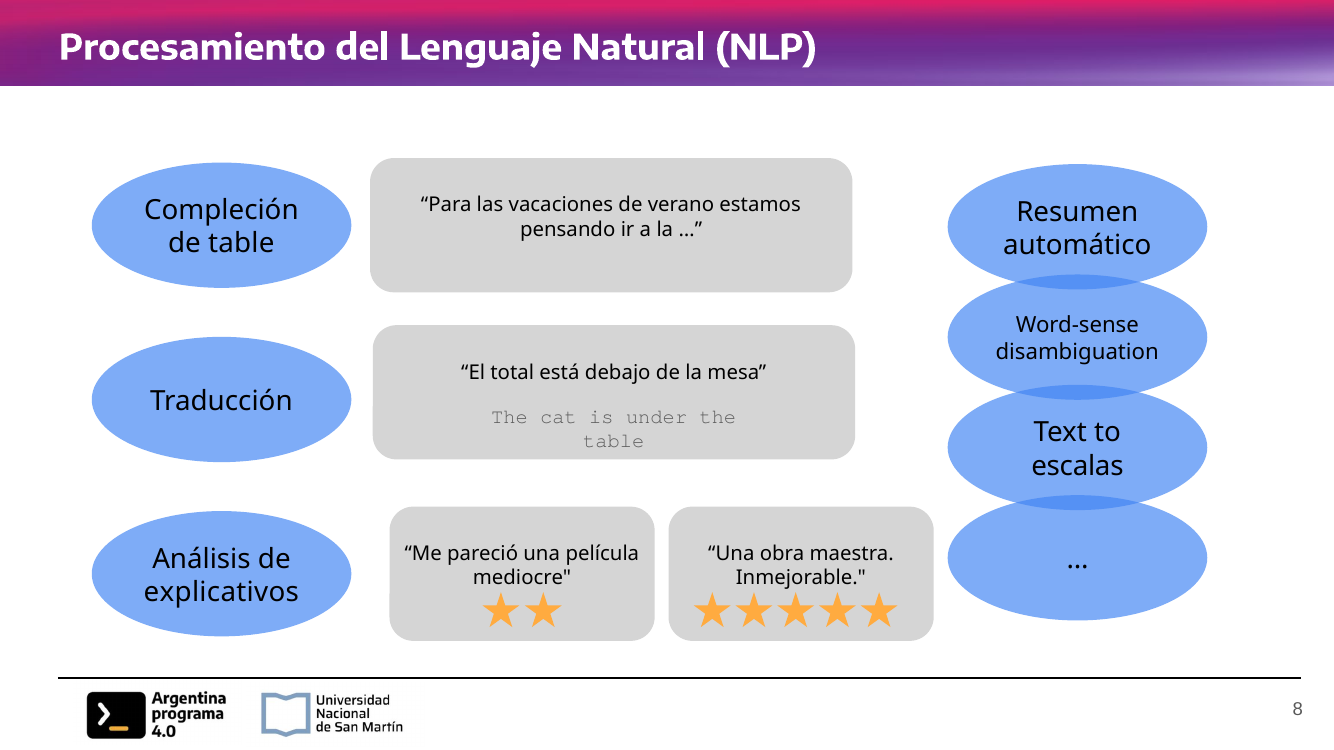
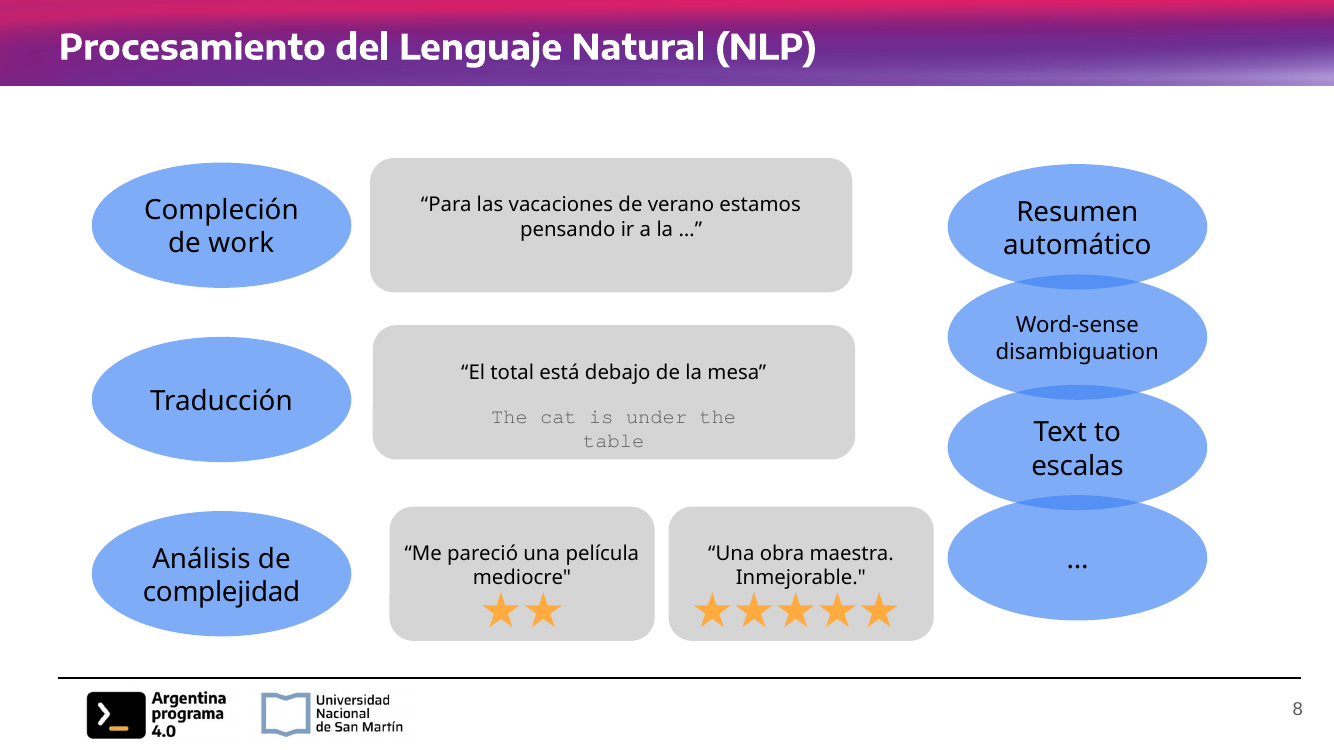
de table: table -> work (241, 244)
explicativos: explicativos -> complejidad (222, 593)
